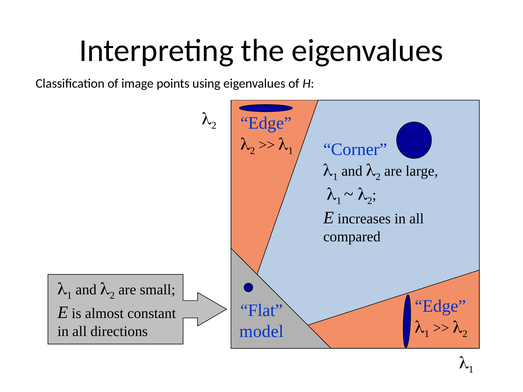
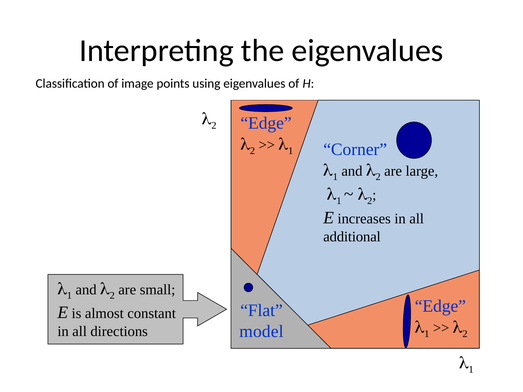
compared: compared -> additional (352, 237)
